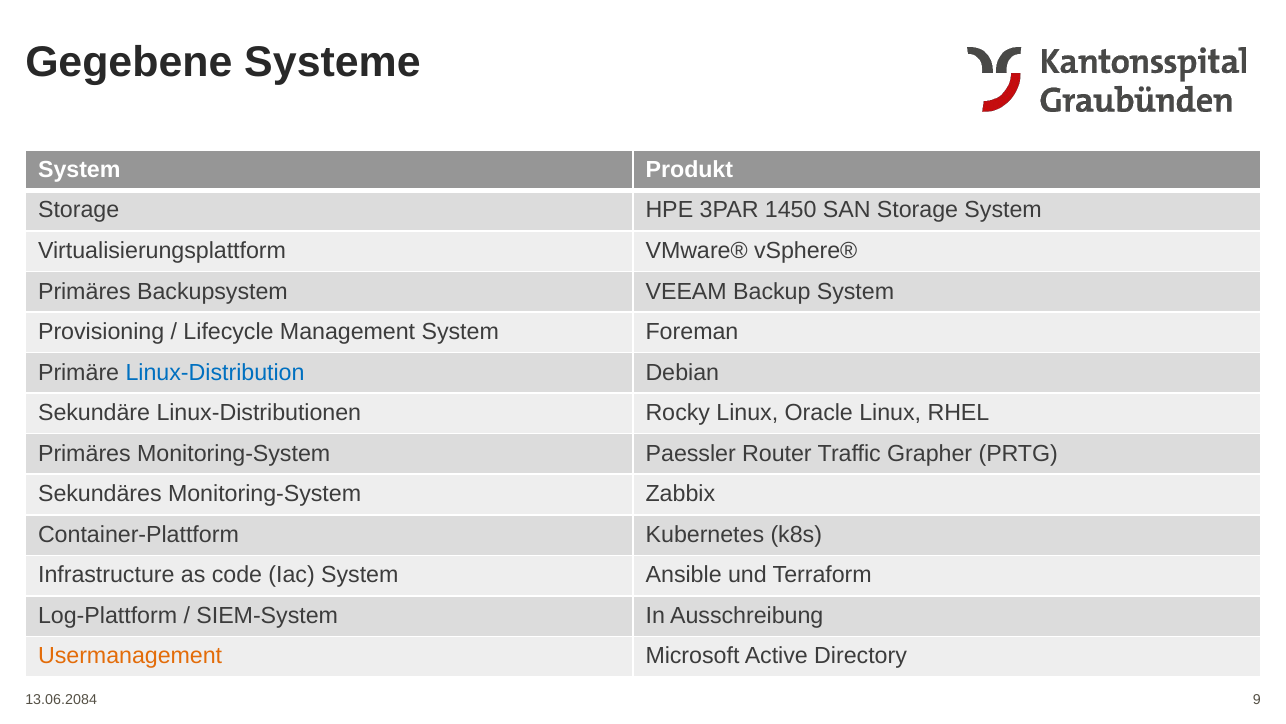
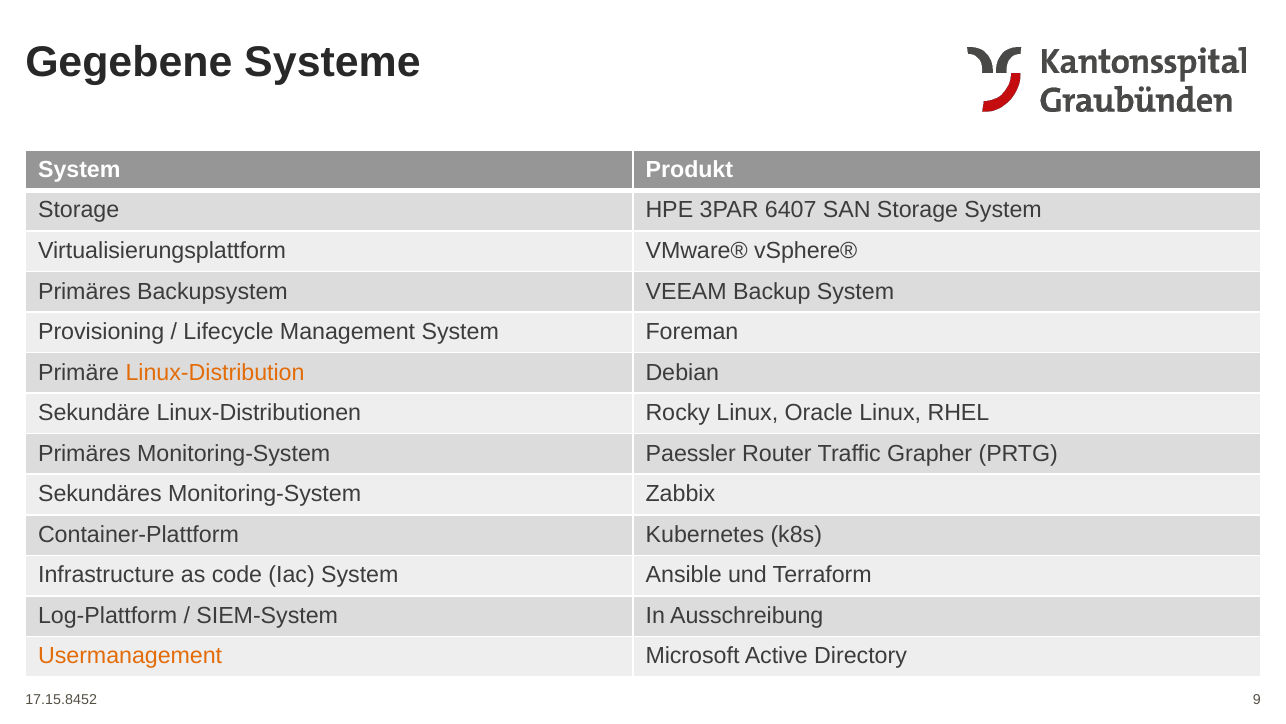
1450: 1450 -> 6407 (791, 210)
Linux-Distribution colour: blue -> orange (215, 372)
13.06.2084: 13.06.2084 -> 17.15.8452 (61, 699)
